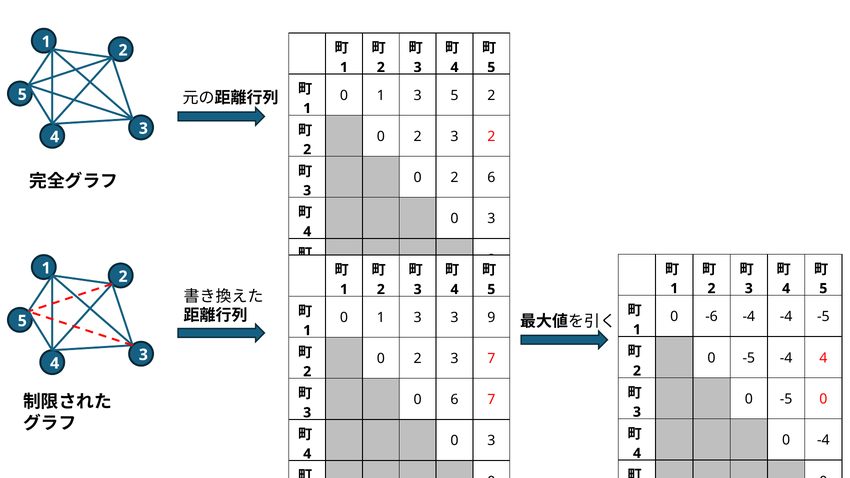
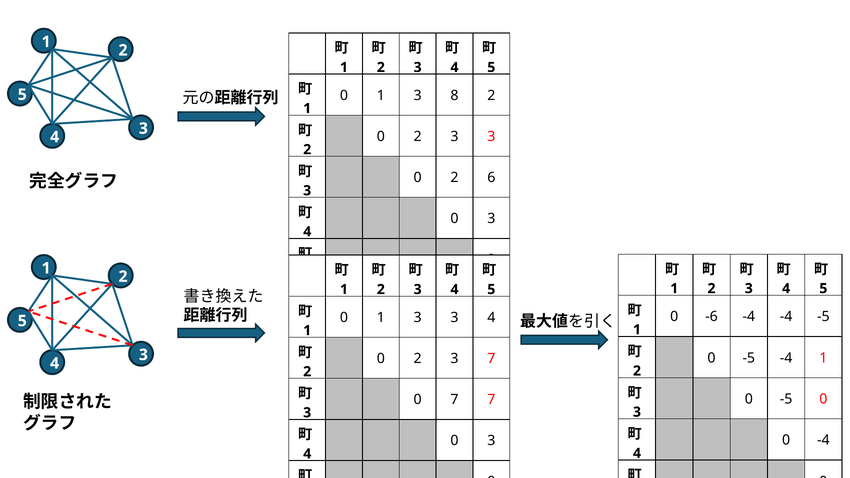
1 3 5: 5 -> 8 (454, 95)
2 3 2: 2 -> 3 (491, 137)
3 9: 9 -> 4 (491, 318)
-4 4: 4 -> 1 (823, 358)
0 6: 6 -> 7 (454, 400)
